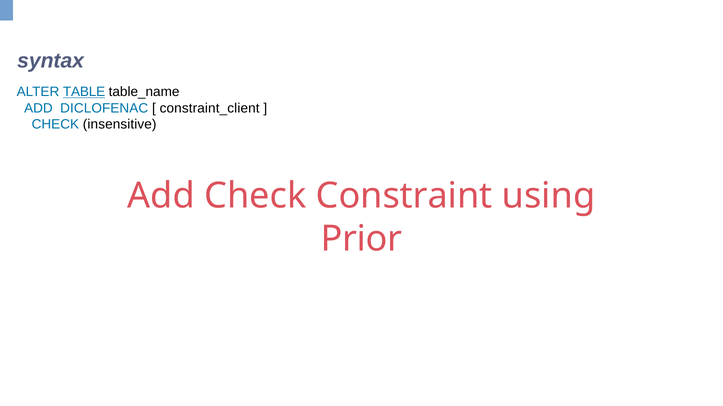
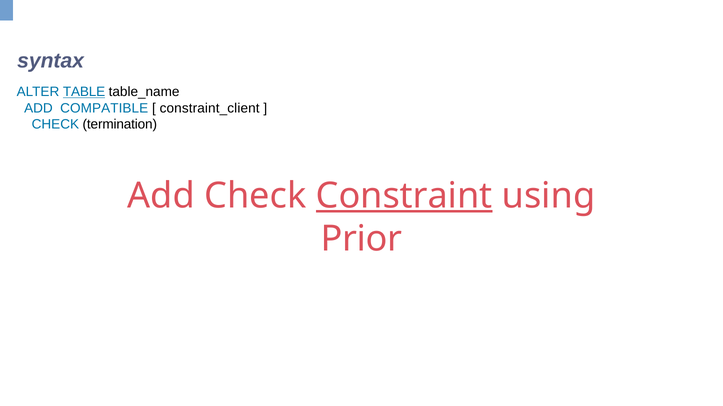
DICLOFENAC: DICLOFENAC -> COMPATIBLE (104, 108)
insensitive: insensitive -> termination (120, 125)
Constraint underline: none -> present (404, 196)
